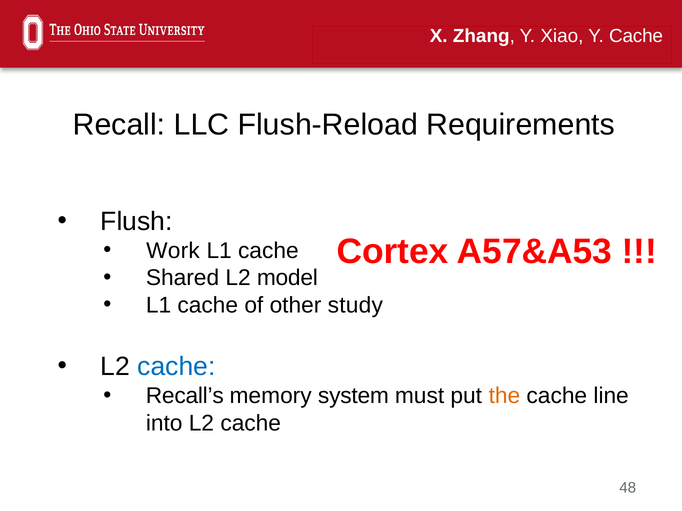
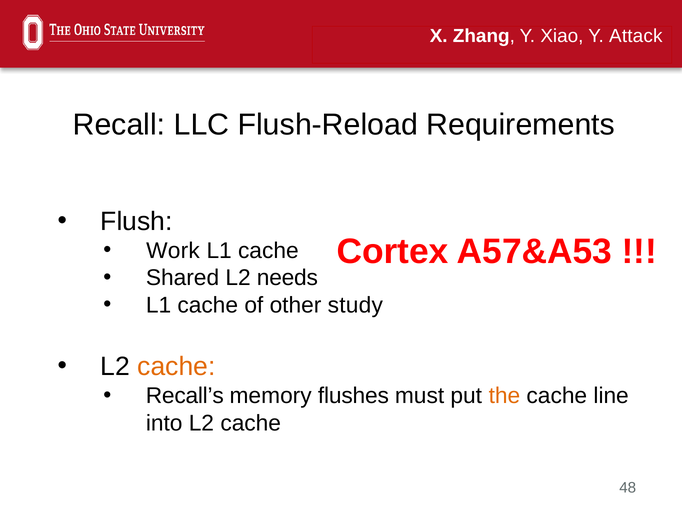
Y Cache: Cache -> Attack (636, 36)
model: model -> needs (287, 278)
cache colour: blue -> orange (176, 367)
system: system -> flushes (353, 396)
